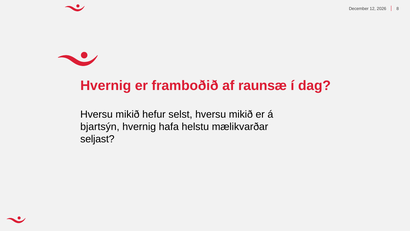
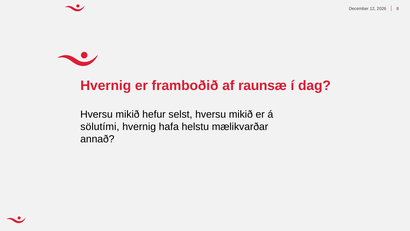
bjartsýn: bjartsýn -> sölutími (100, 127)
seljast: seljast -> annað (97, 139)
